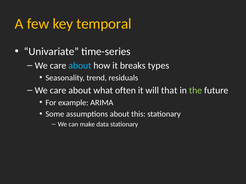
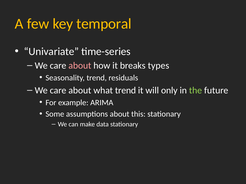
about colour: light blue -> pink (80, 66)
what often: often -> trend (125, 91)
that: that -> only (169, 91)
